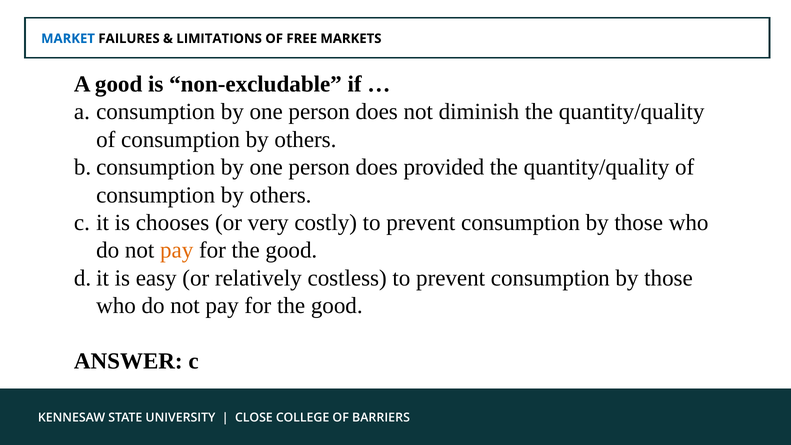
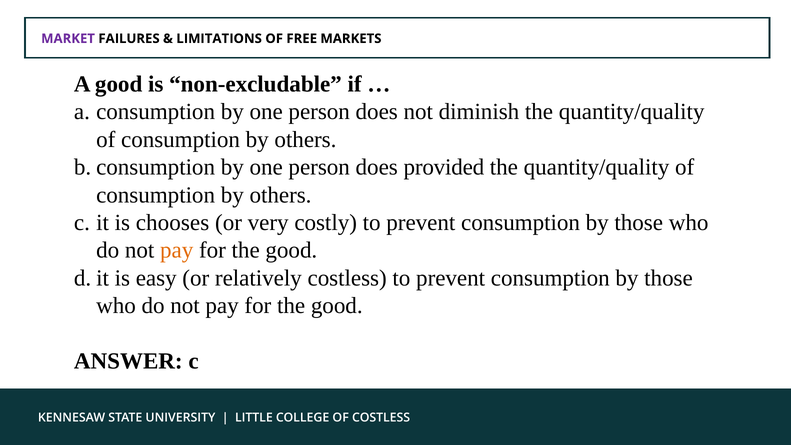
MARKET colour: blue -> purple (68, 39)
CLOSE: CLOSE -> LITTLE (254, 418)
OF BARRIERS: BARRIERS -> COSTLESS (381, 418)
